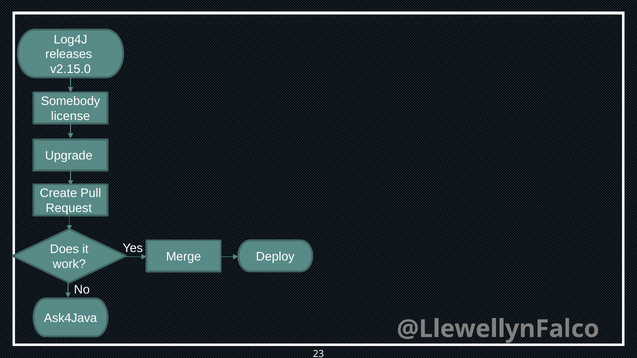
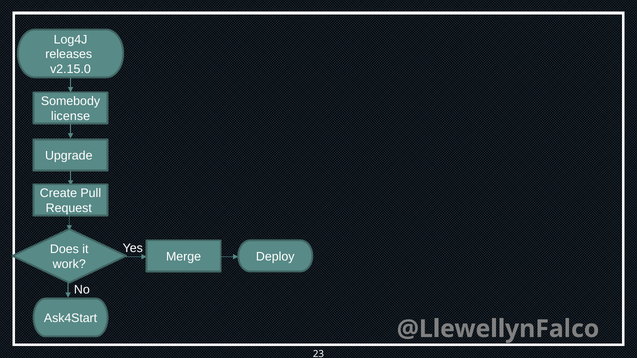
Ask4Java: Ask4Java -> Ask4Start (71, 319)
